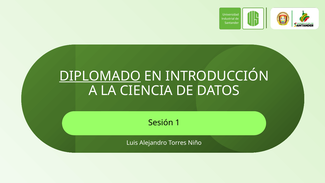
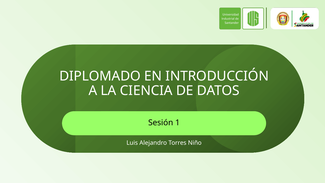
DIPLOMADO underline: present -> none (100, 76)
